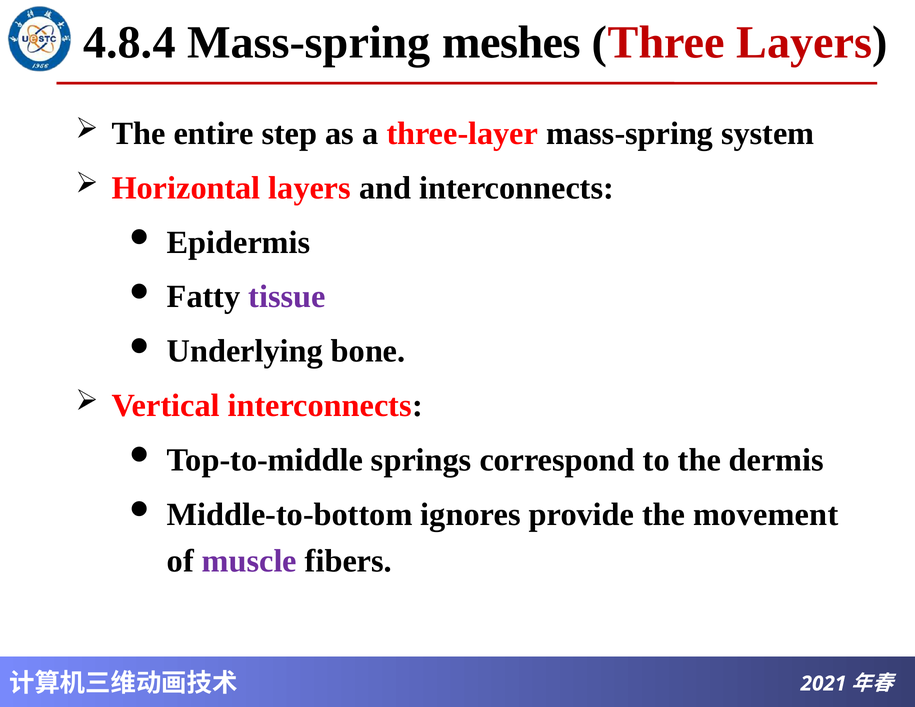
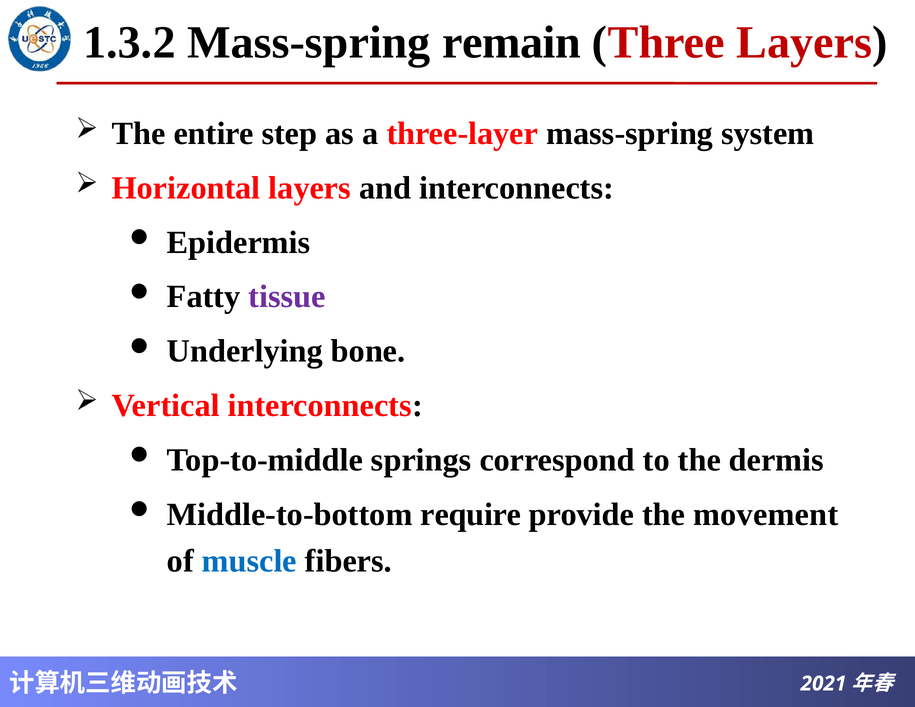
4.8.4: 4.8.4 -> 1.3.2 (129, 43)
meshes: meshes -> remain (512, 43)
ignores: ignores -> require (471, 514)
muscle colour: purple -> blue (249, 561)
